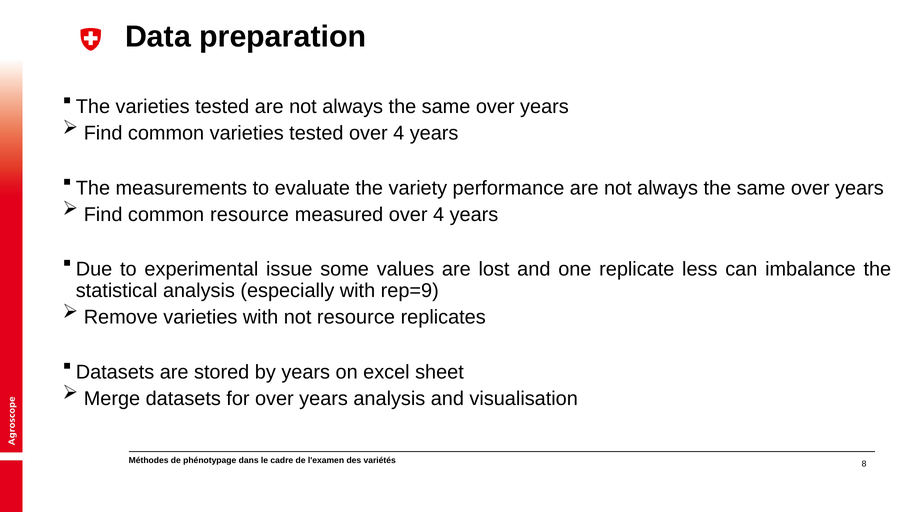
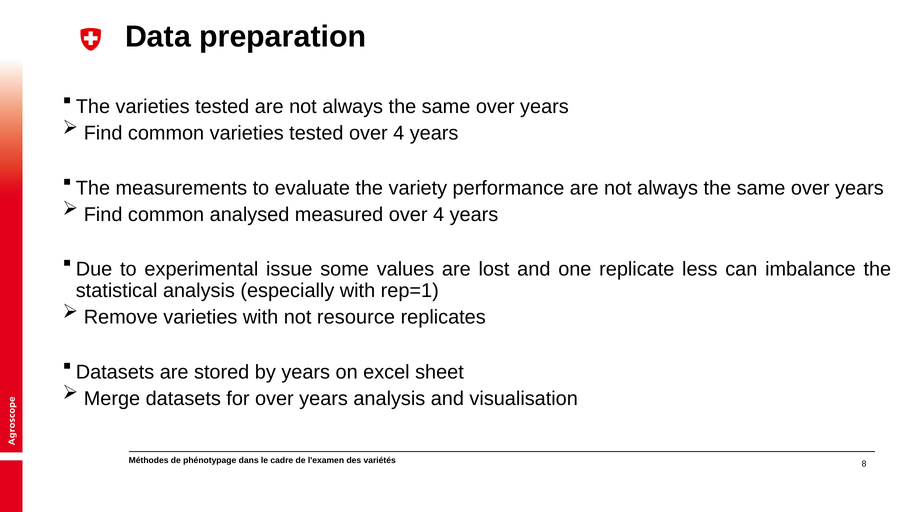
common resource: resource -> analysed (250, 214)
rep=9: rep=9 -> rep=1 (410, 291)
